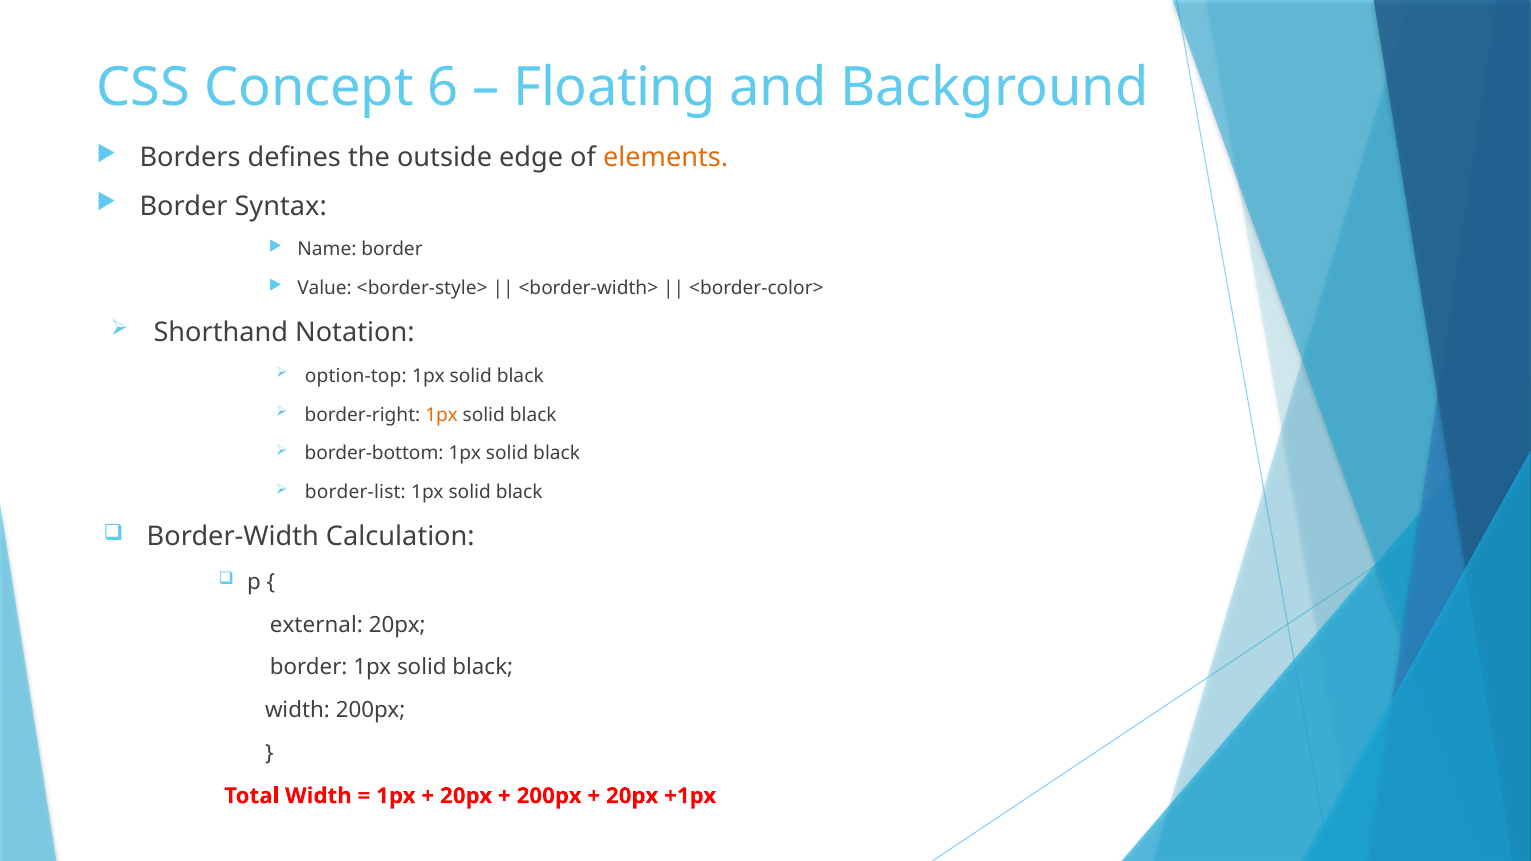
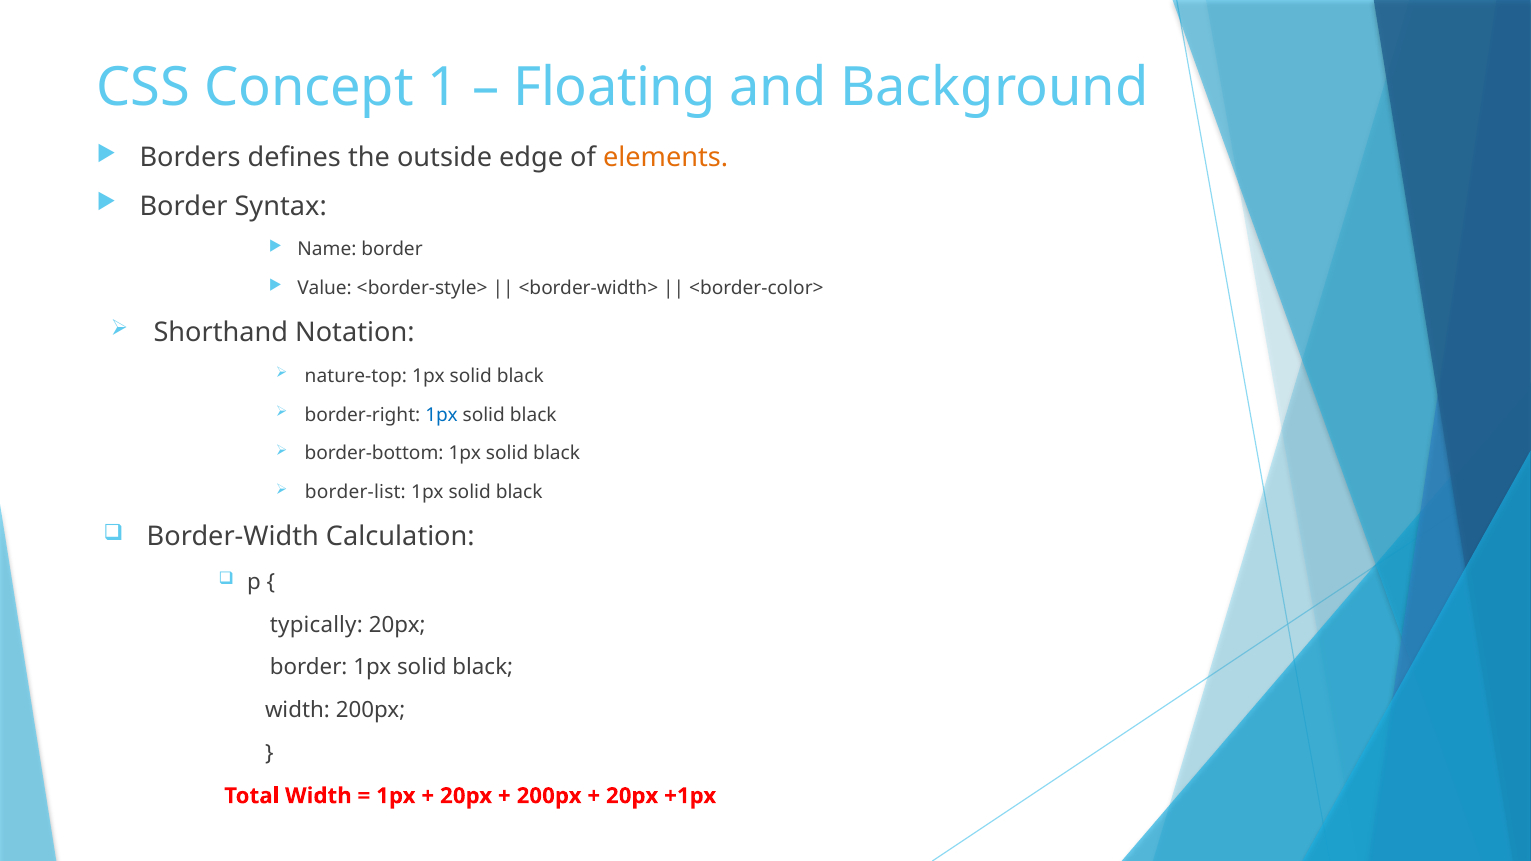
6: 6 -> 1 (443, 88)
option-top: option-top -> nature-top (356, 376)
1px colour: orange -> blue (442, 415)
external: external -> typically (316, 625)
